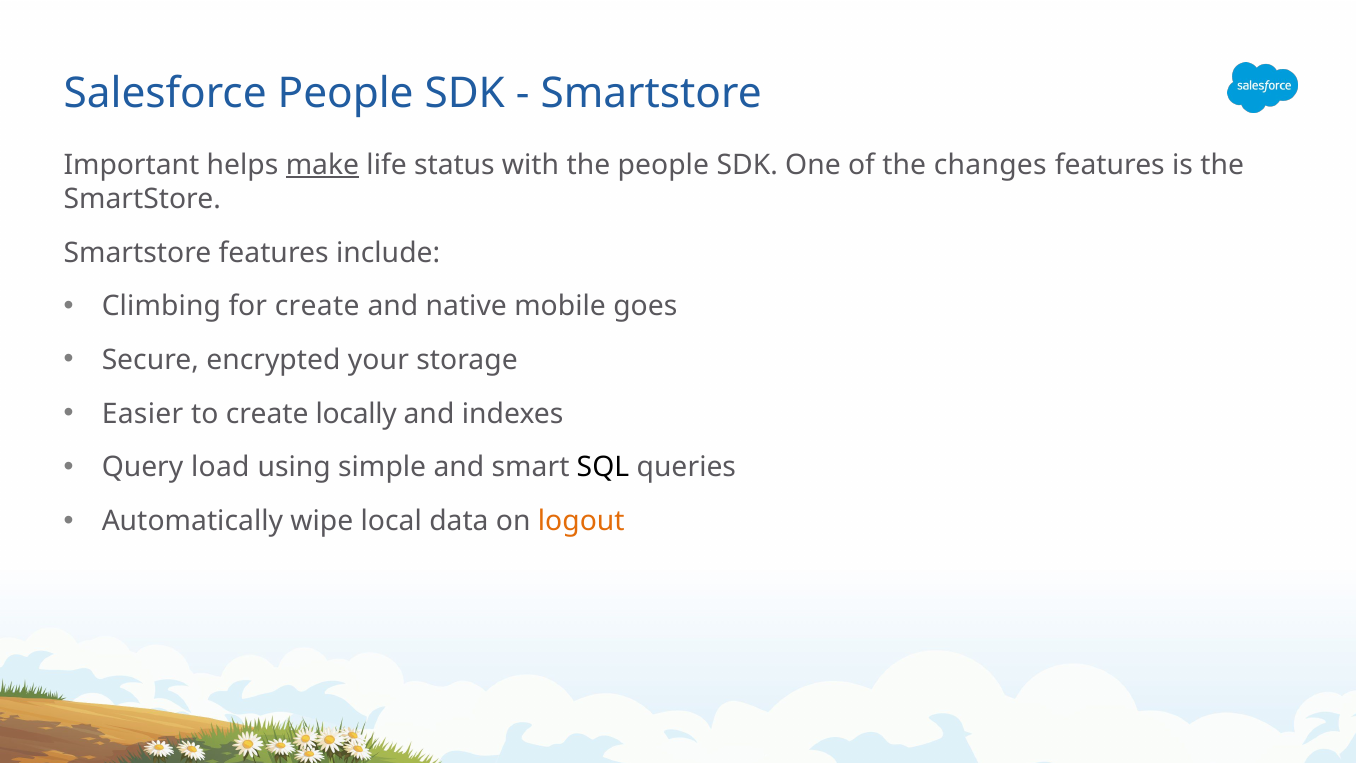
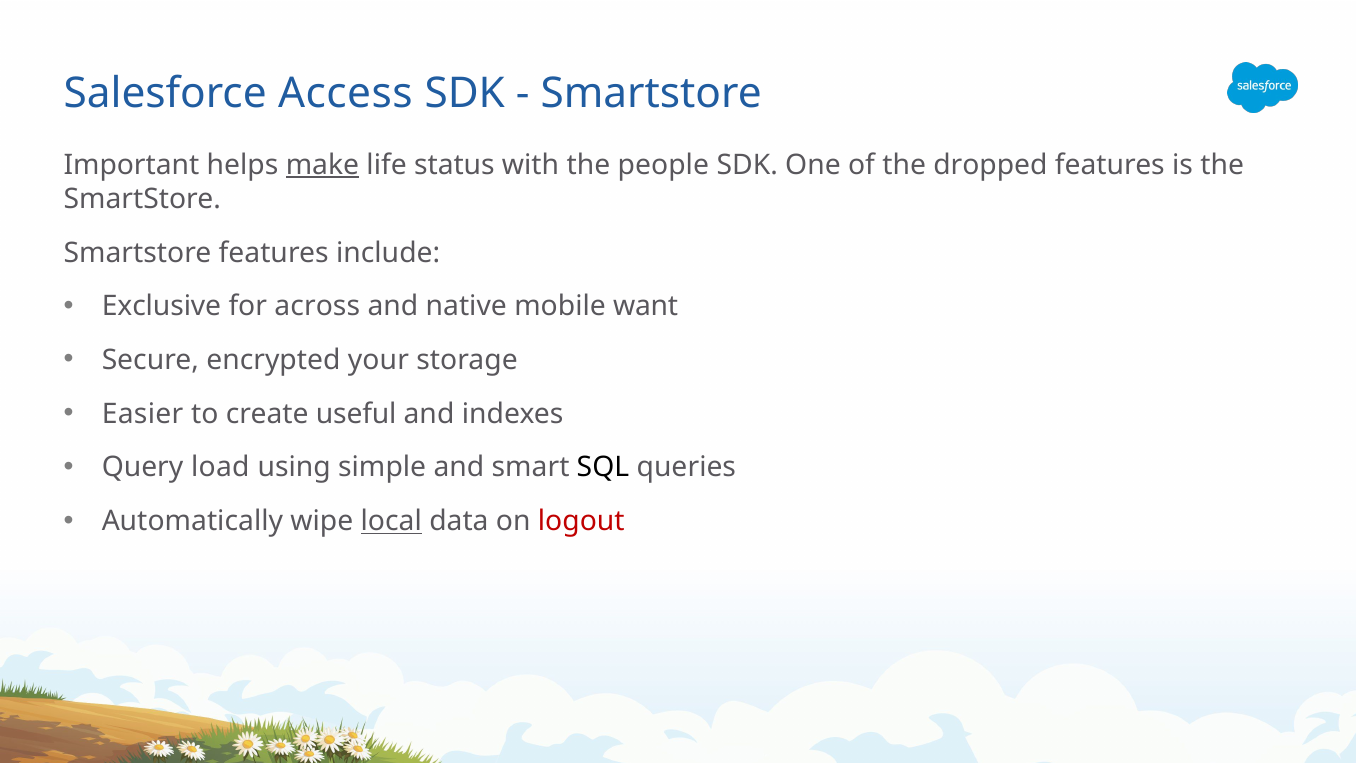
Salesforce People: People -> Access (345, 93)
changes: changes -> dropped (990, 165)
Climbing: Climbing -> Exclusive (161, 307)
for create: create -> across (317, 307)
goes: goes -> want (646, 307)
locally: locally -> useful (356, 414)
local underline: none -> present (391, 521)
logout colour: orange -> red (581, 521)
